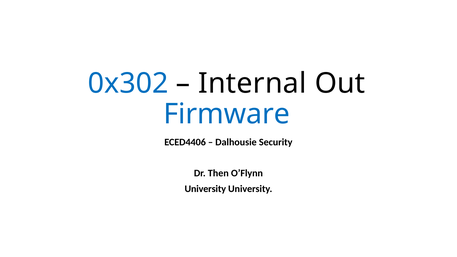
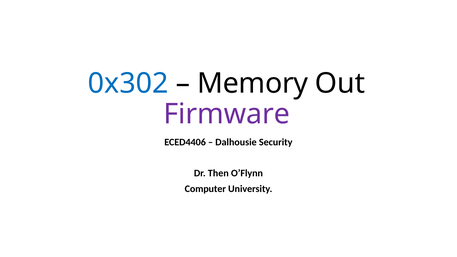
Internal: Internal -> Memory (253, 83)
Firmware colour: blue -> purple (227, 114)
University: University -> Computer (205, 189)
